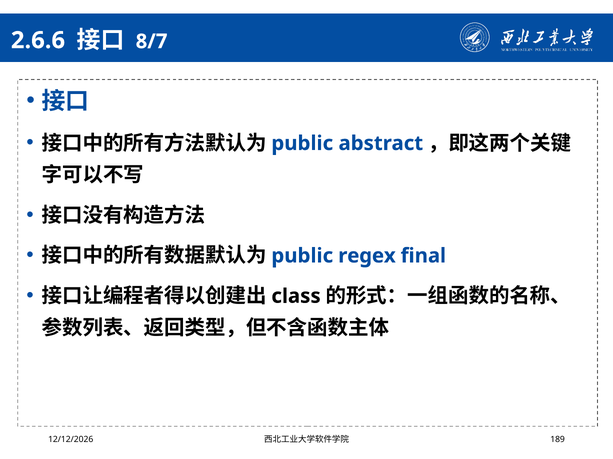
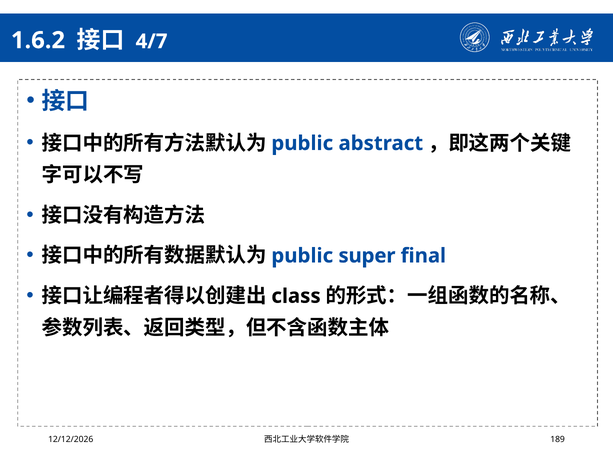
2.6.6: 2.6.6 -> 1.6.2 (38, 40)
8/7: 8/7 -> 4/7 (152, 42)
regex: regex -> super (367, 256)
